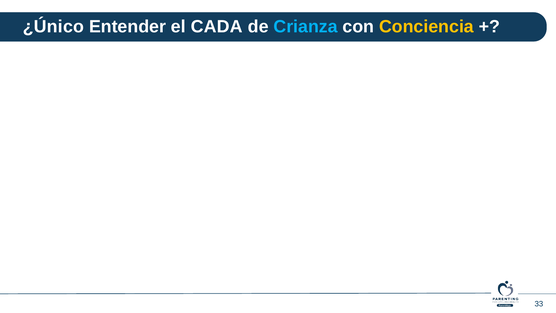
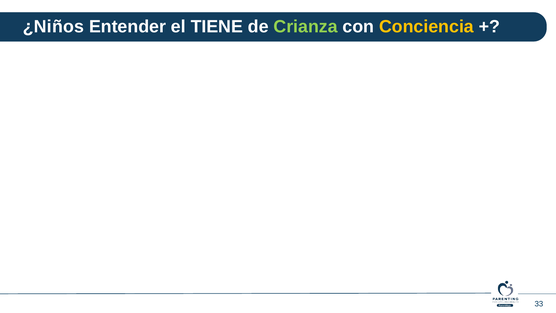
¿Único: ¿Único -> ¿Niños (53, 27)
CADA: CADA -> TIENE (217, 27)
Crianza colour: light blue -> light green (306, 27)
